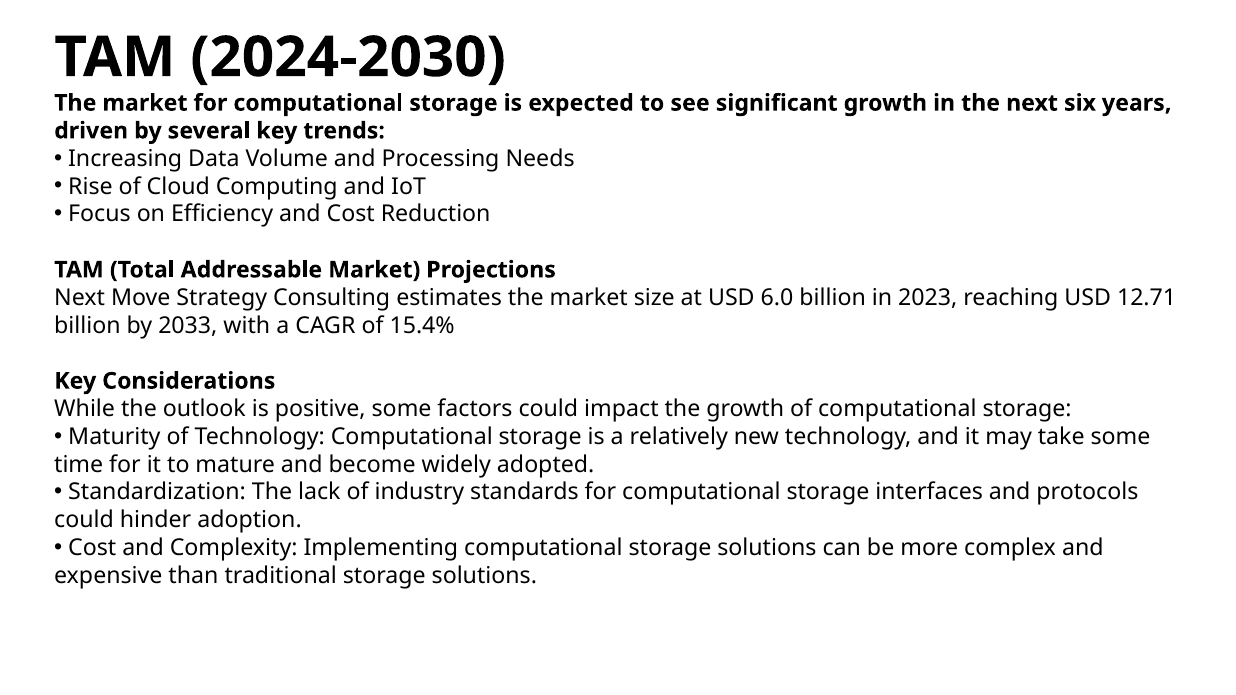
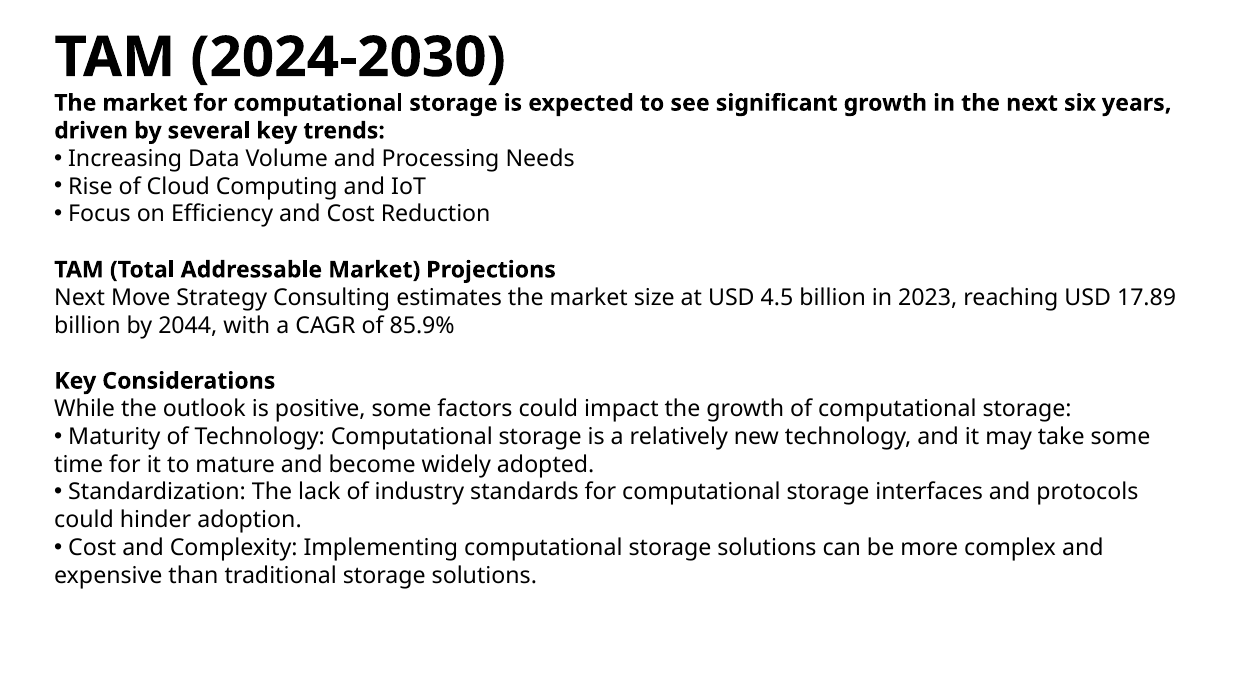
6.0: 6.0 -> 4.5 (777, 298)
12.71: 12.71 -> 17.89 (1147, 298)
2033: 2033 -> 2044 (188, 326)
15.4%: 15.4% -> 85.9% (422, 326)
